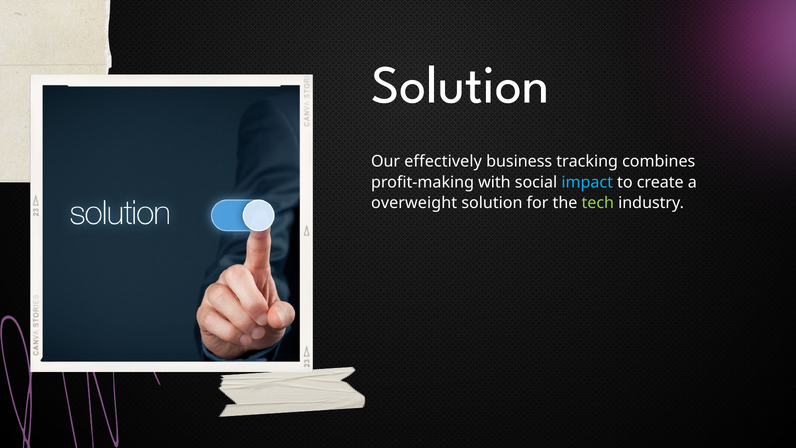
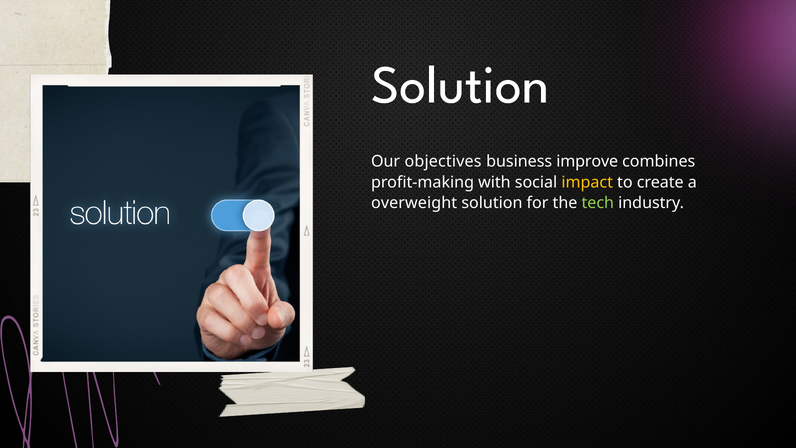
effectively: effectively -> objectives (443, 161)
tracking: tracking -> improve (587, 161)
impact colour: light blue -> yellow (587, 182)
